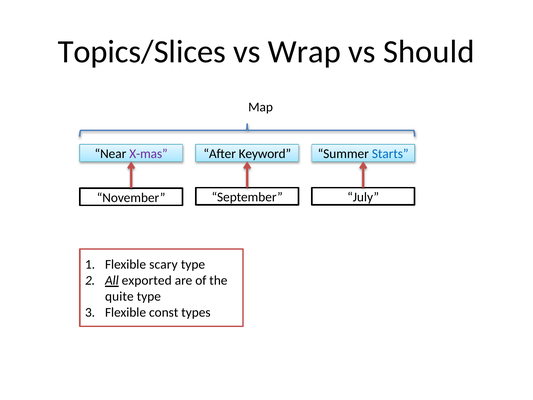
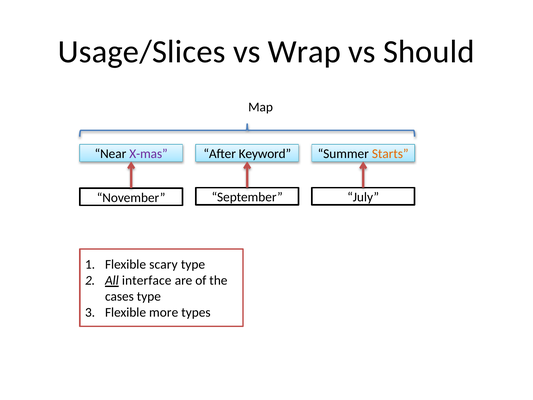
Topics/Slices: Topics/Slices -> Usage/Slices (142, 52)
Starts colour: blue -> orange (390, 154)
exported: exported -> interface (147, 280)
quite: quite -> cases (119, 296)
const: const -> more (164, 312)
